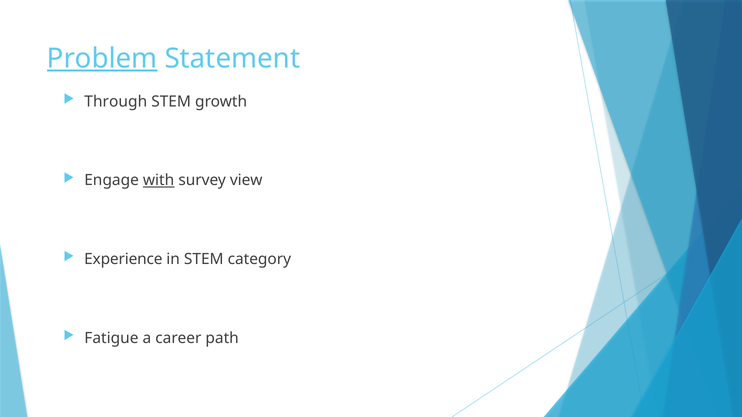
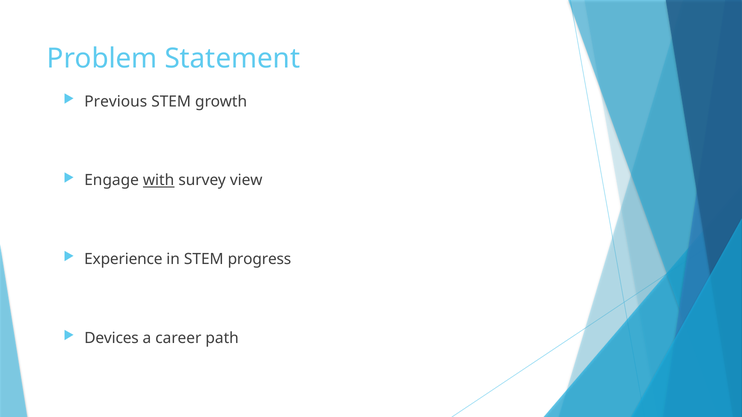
Problem underline: present -> none (102, 59)
Through: Through -> Previous (116, 102)
category: category -> progress (259, 259)
Fatigue: Fatigue -> Devices (112, 338)
